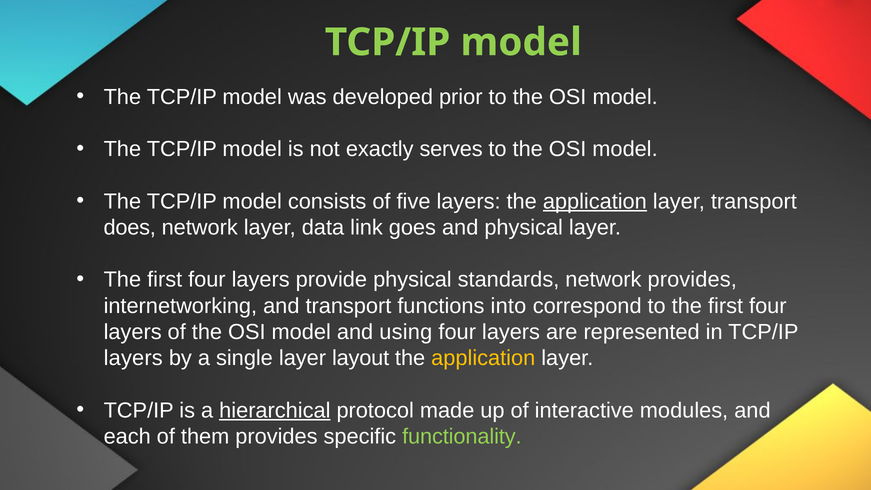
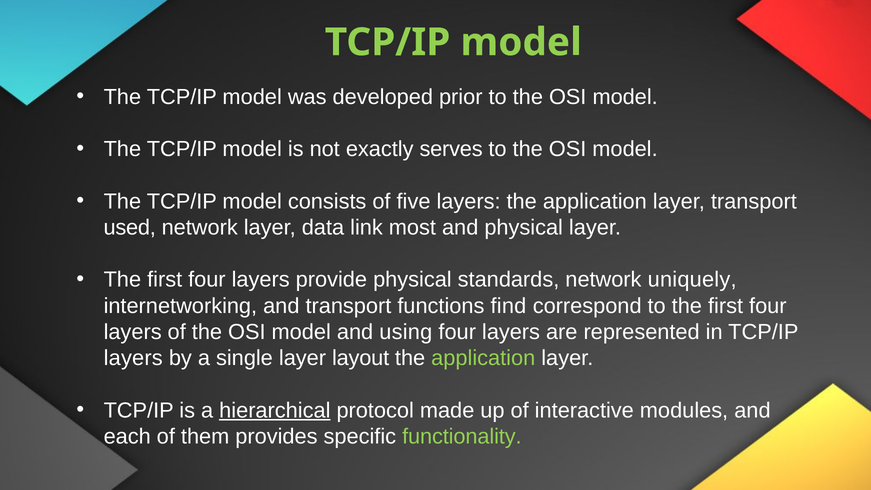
application underline: present -> none (595, 201)
does: does -> used (130, 228)
goes: goes -> most (412, 228)
network provides: provides -> uniquely (692, 280)
into: into -> find (508, 306)
application colour: yellow -> light green (483, 358)
